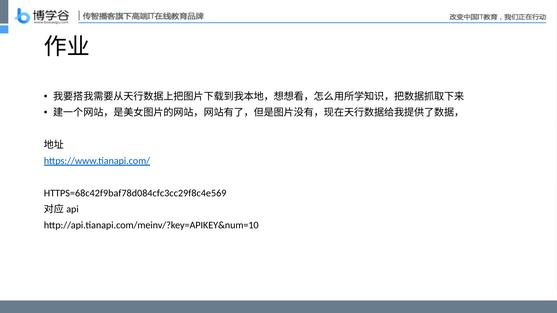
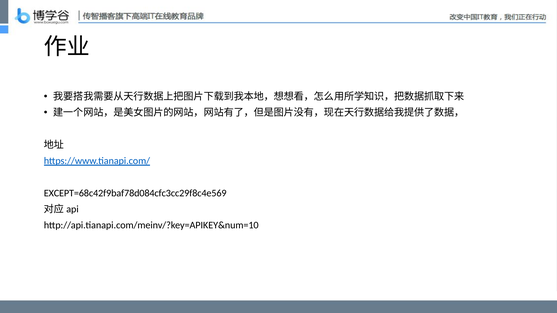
HTTPS=68c42f9baf78d084cfc3cc29f8c4e569: HTTPS=68c42f9baf78d084cfc3cc29f8c4e569 -> EXCEPT=68c42f9baf78d084cfc3cc29f8c4e569 (135, 193)
